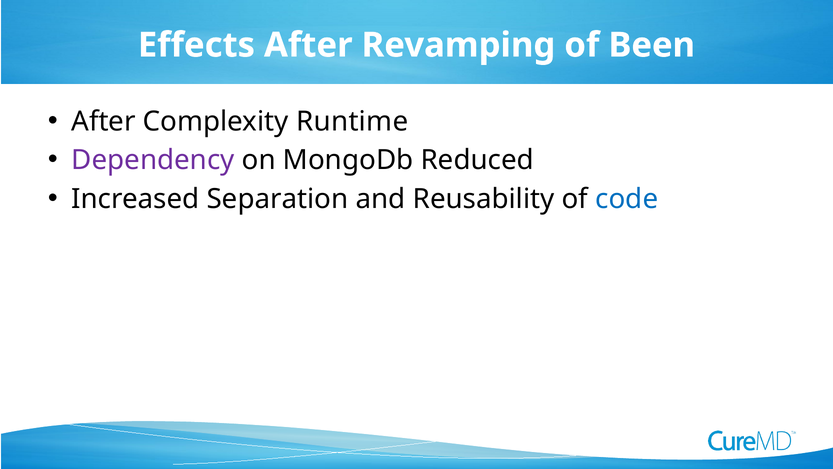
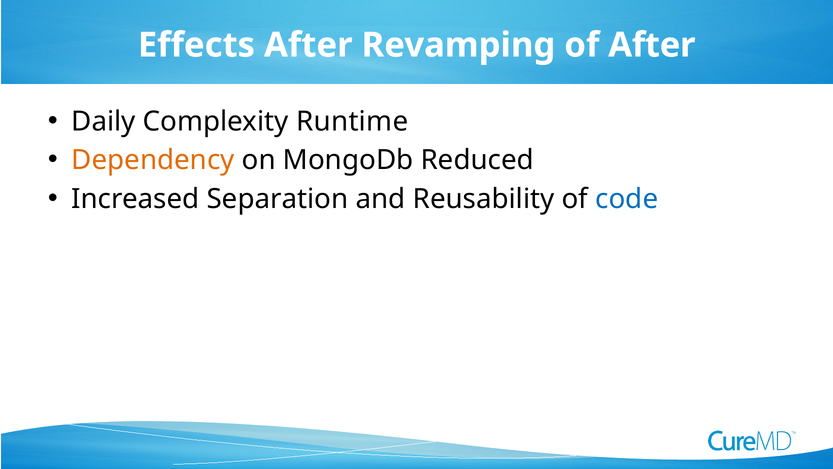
of Been: Been -> After (652, 45)
After: After -> Daily (103, 121)
Dependency colour: purple -> orange (153, 160)
